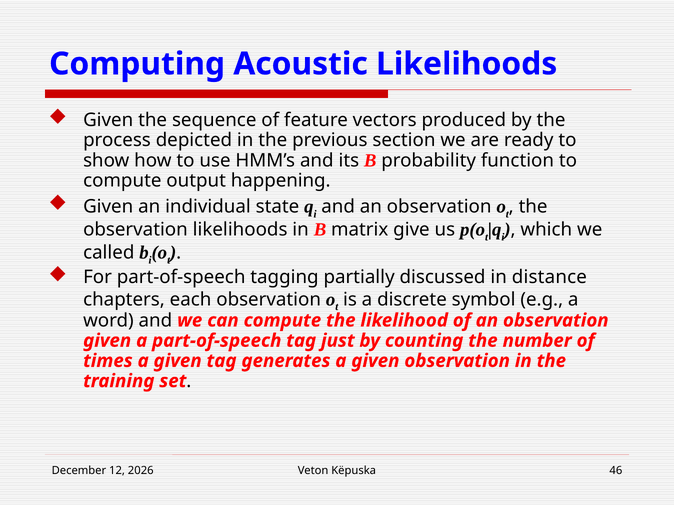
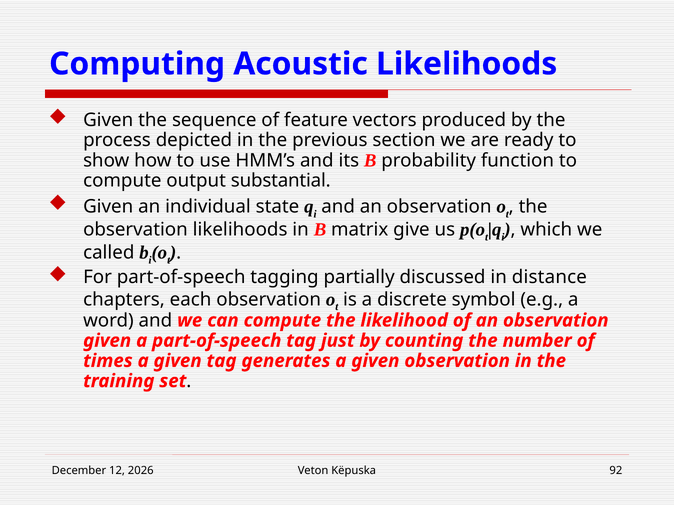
happening: happening -> substantial (281, 181)
46: 46 -> 92 (616, 471)
